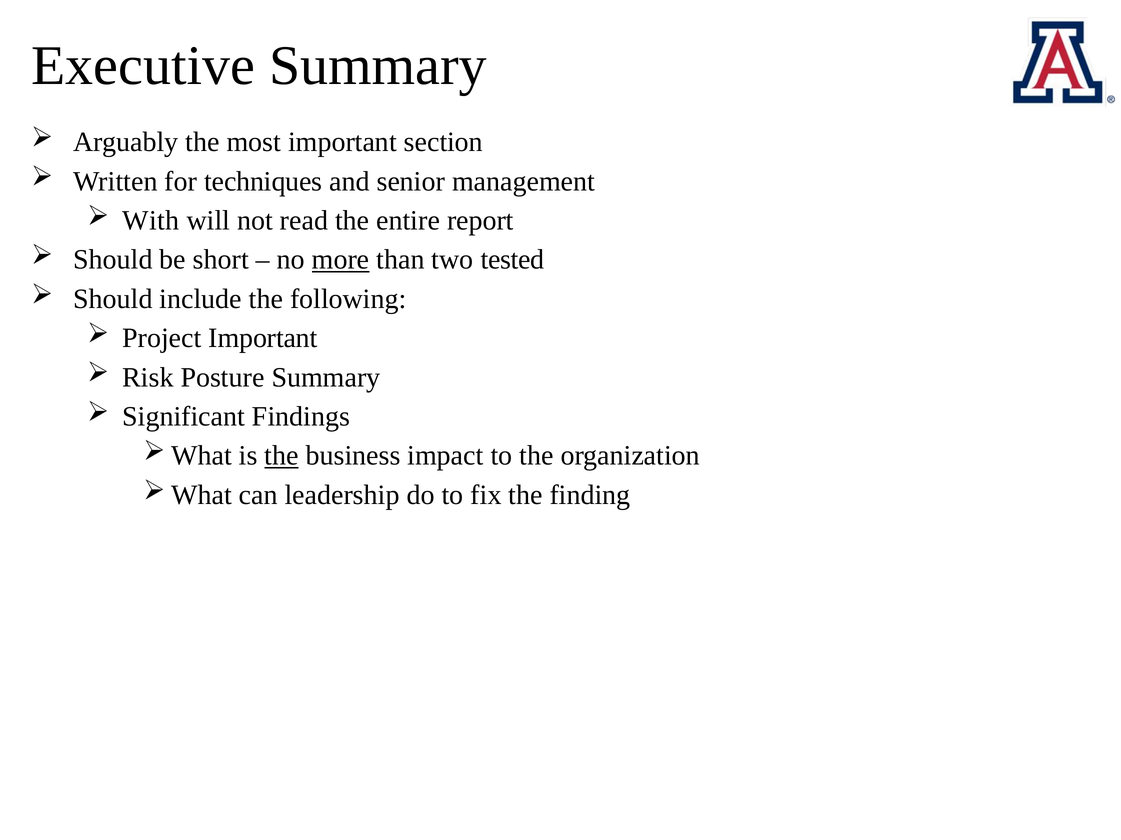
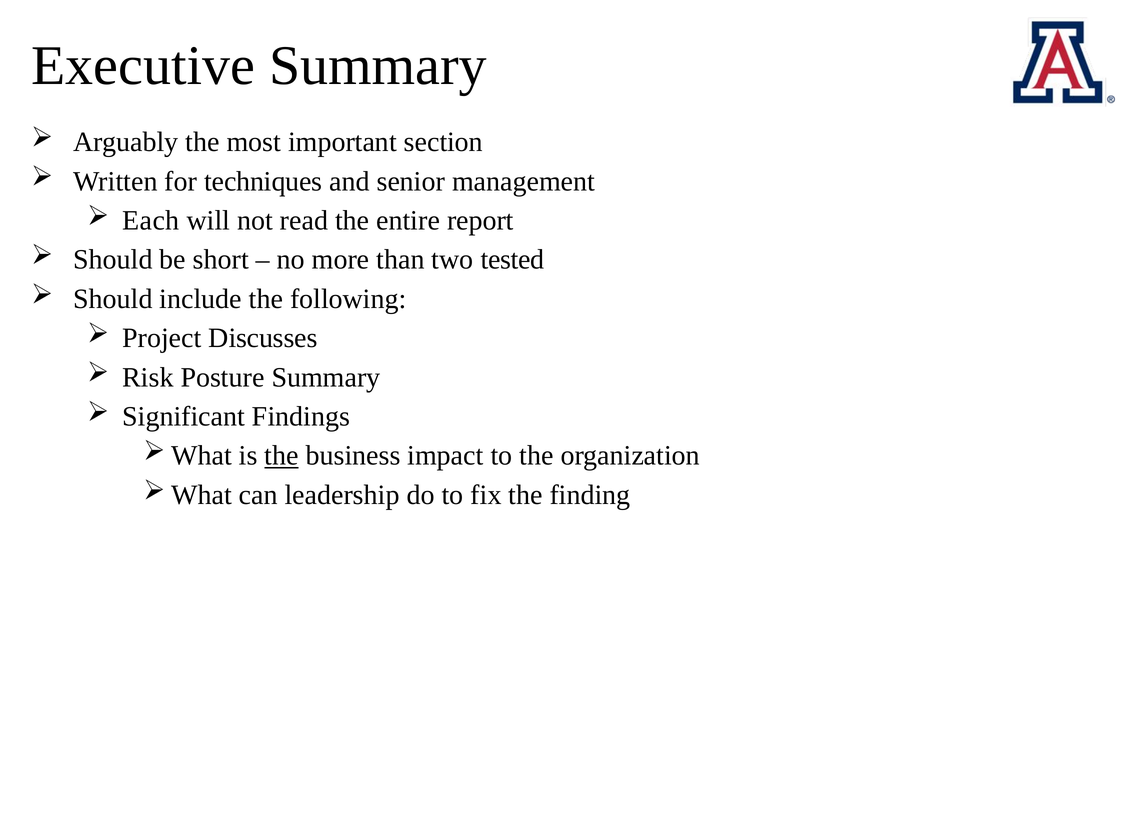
With: With -> Each (151, 221)
more underline: present -> none (341, 260)
Project Important: Important -> Discusses (263, 338)
